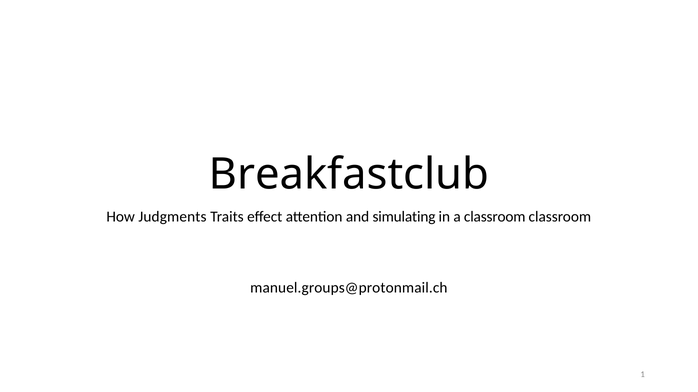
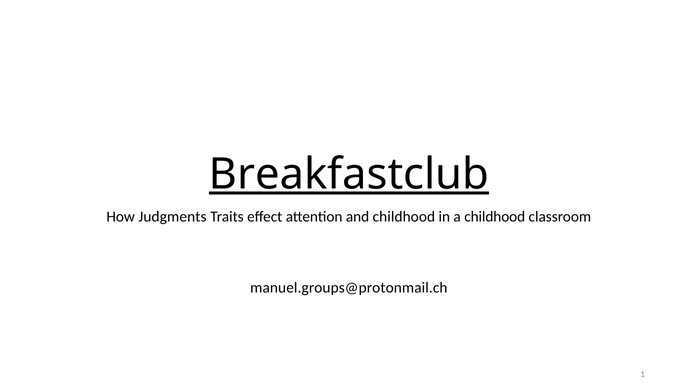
Breakfastclub underline: none -> present (349, 174)
and simulating: simulating -> childhood (404, 217)
a classroom: classroom -> childhood (495, 217)
